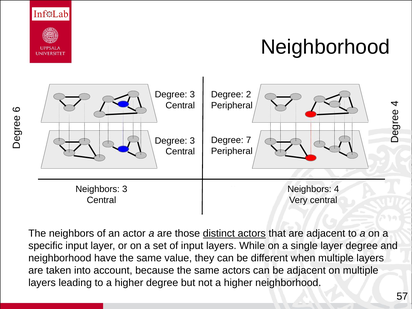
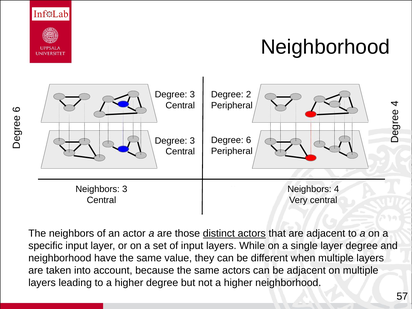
Degree 7: 7 -> 6 (249, 140)
